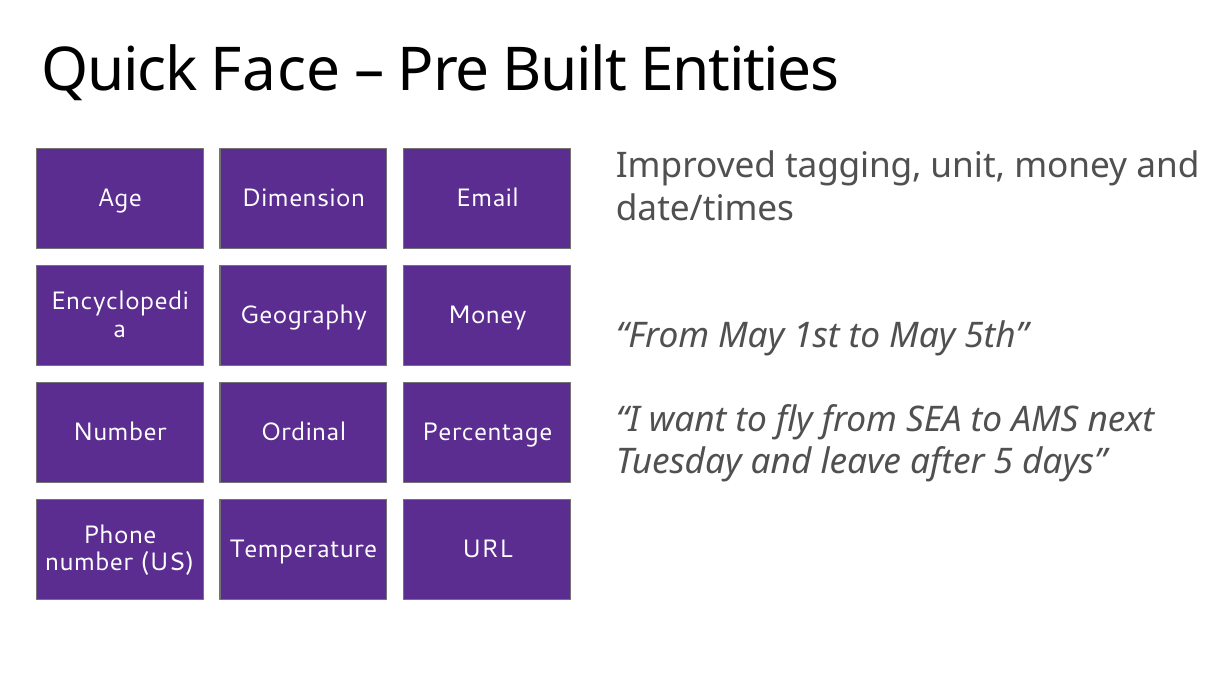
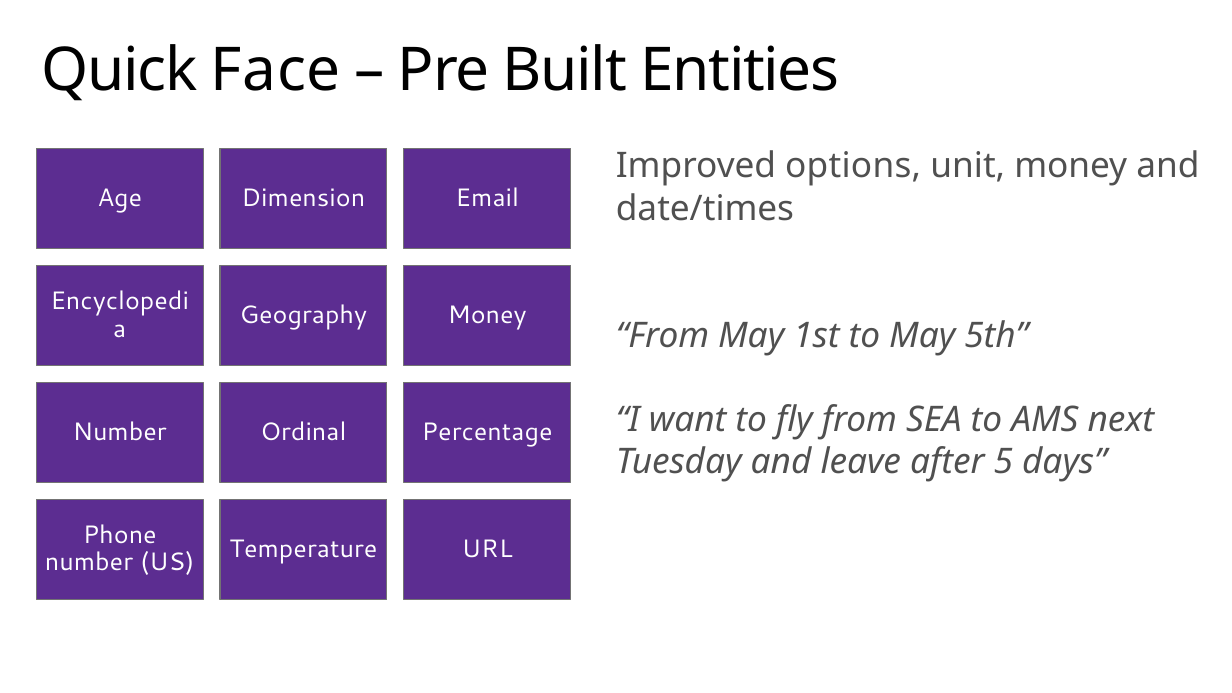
tagging: tagging -> options (853, 166)
